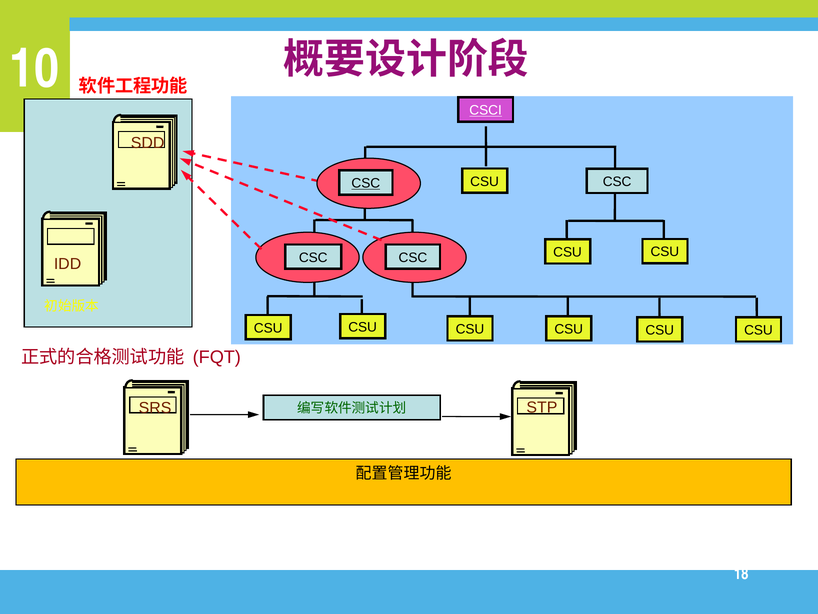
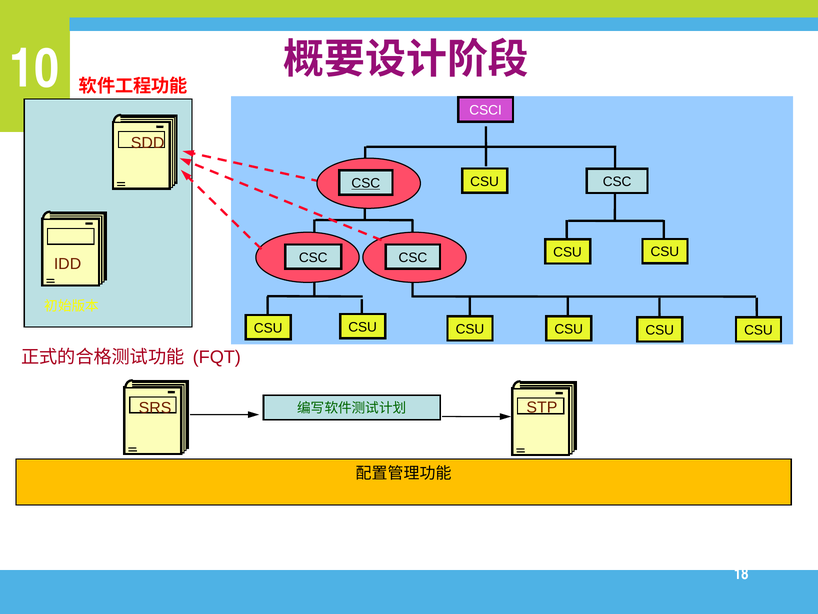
CSCI underline: present -> none (486, 110)
